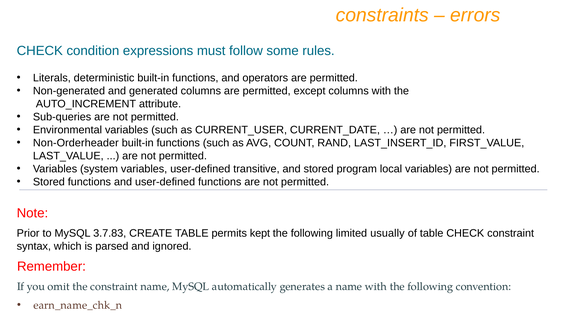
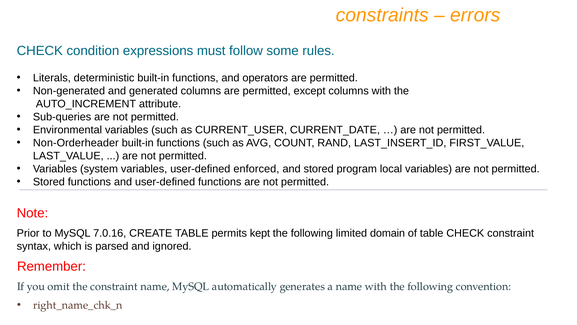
transitive: transitive -> enforced (256, 169)
3.7.83: 3.7.83 -> 7.0.16 (110, 233)
usually: usually -> domain (388, 233)
earn_name_chk_n: earn_name_chk_n -> right_name_chk_n (78, 305)
